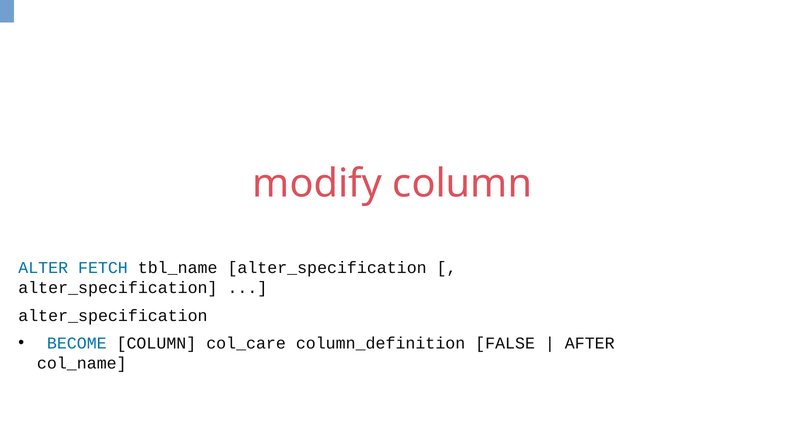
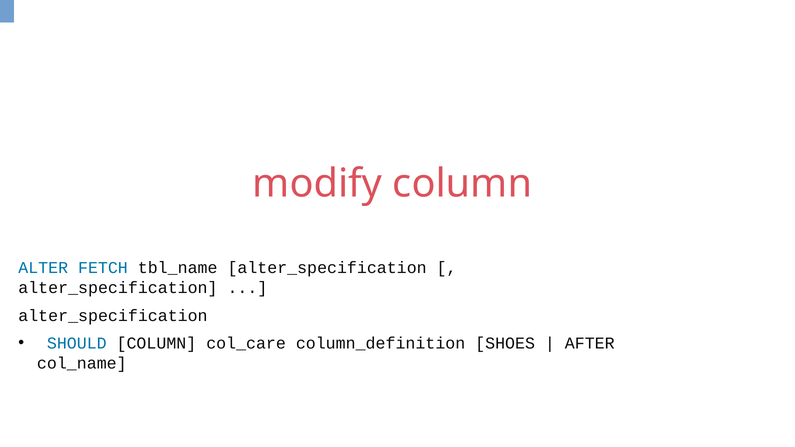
BECOME: BECOME -> SHOULD (77, 344)
FALSE: FALSE -> SHOES (505, 344)
